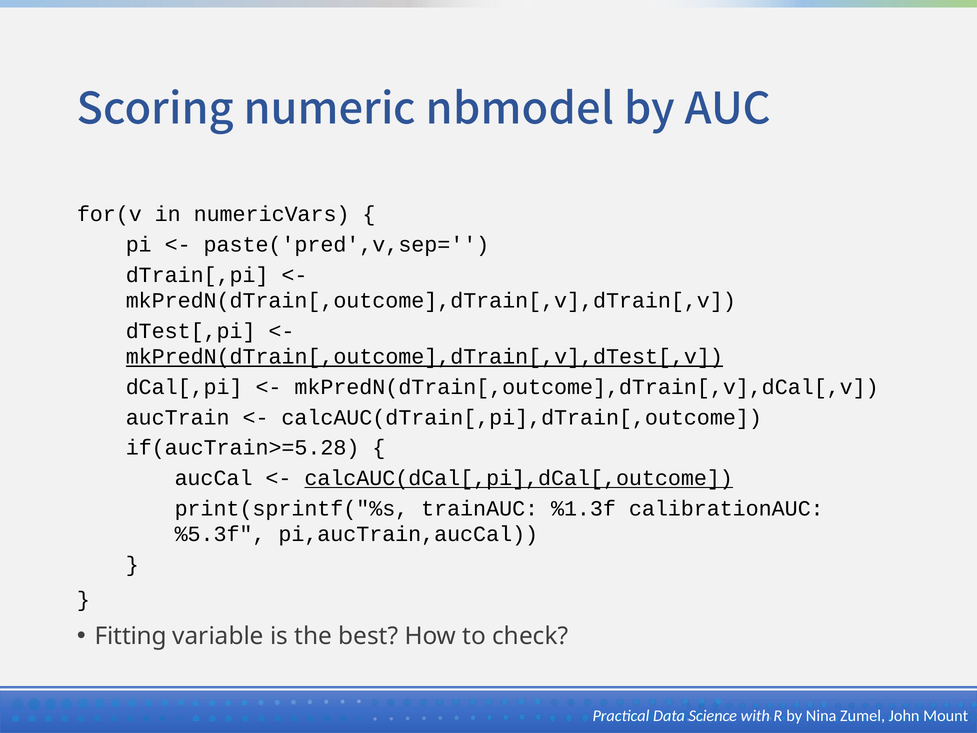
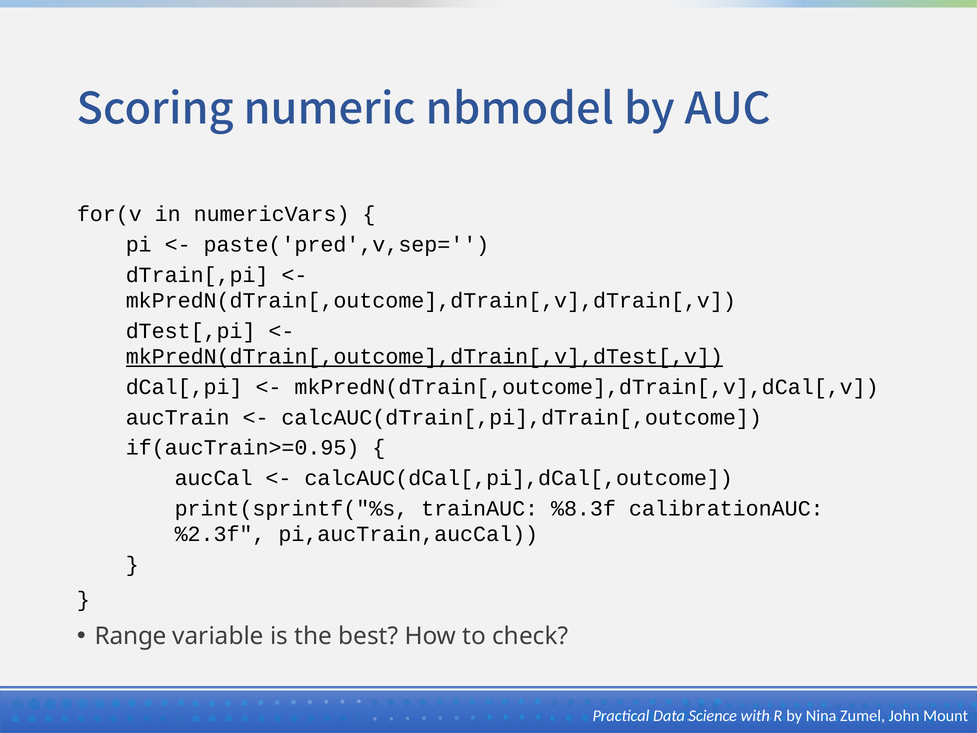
if(aucTrain>=5.28: if(aucTrain>=5.28 -> if(aucTrain>=0.95 (243, 448)
calcAUC(dCal[,pi],dCal[,outcome underline: present -> none (519, 478)
%1.3f: %1.3f -> %8.3f (583, 508)
%5.3f: %5.3f -> %2.3f (220, 534)
Fitting: Fitting -> Range (131, 636)
